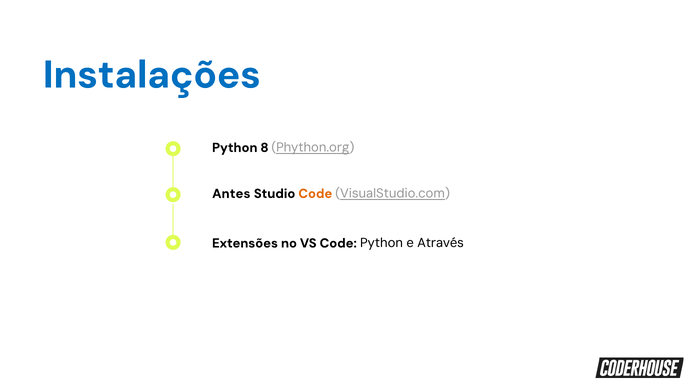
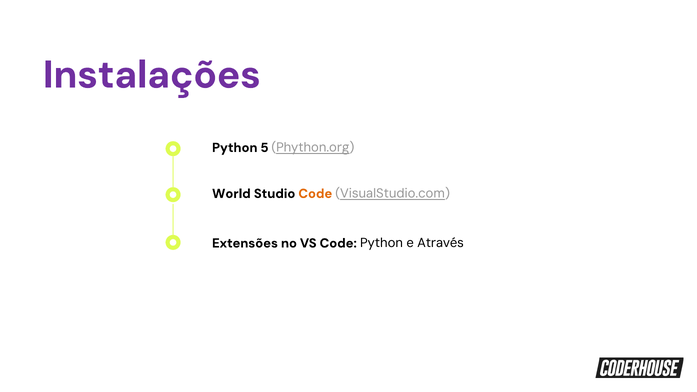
Instalações colour: blue -> purple (152, 75)
8: 8 -> 5 (264, 148)
Antes: Antes -> World (231, 194)
